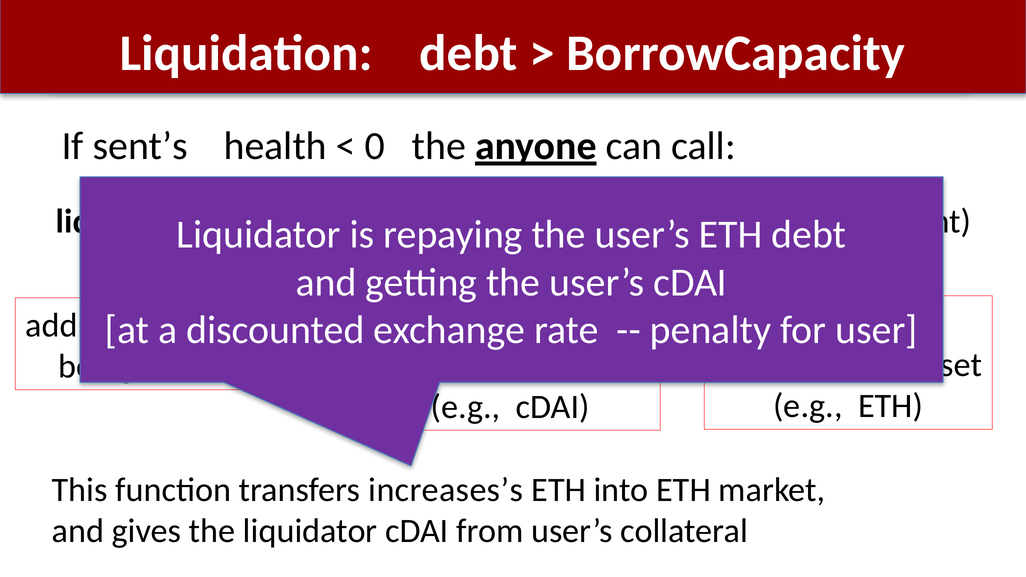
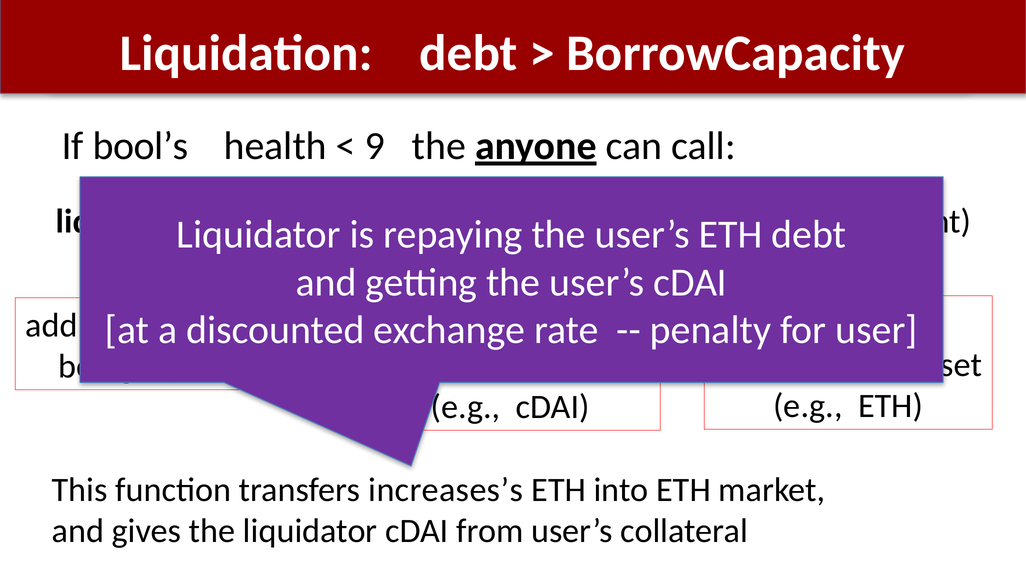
sent’s: sent’s -> bool’s (140, 146)
0: 0 -> 9 (375, 146)
